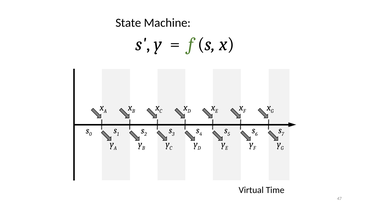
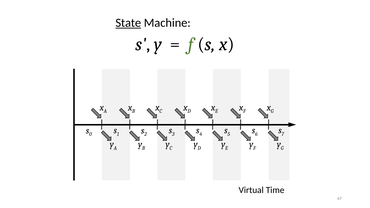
State underline: none -> present (128, 23)
